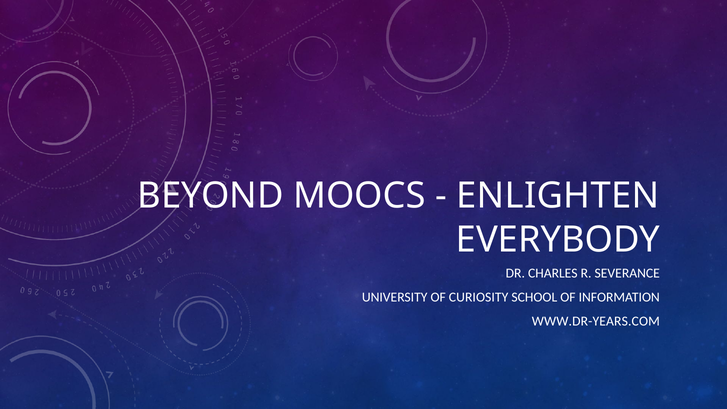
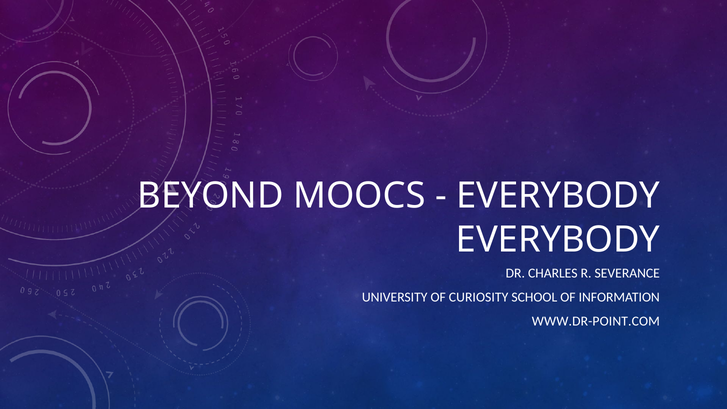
ENLIGHTEN: ENLIGHTEN -> EVERYBODY (558, 196)
WWW.DR-YEARS.COM: WWW.DR-YEARS.COM -> WWW.DR-POINT.COM (596, 321)
